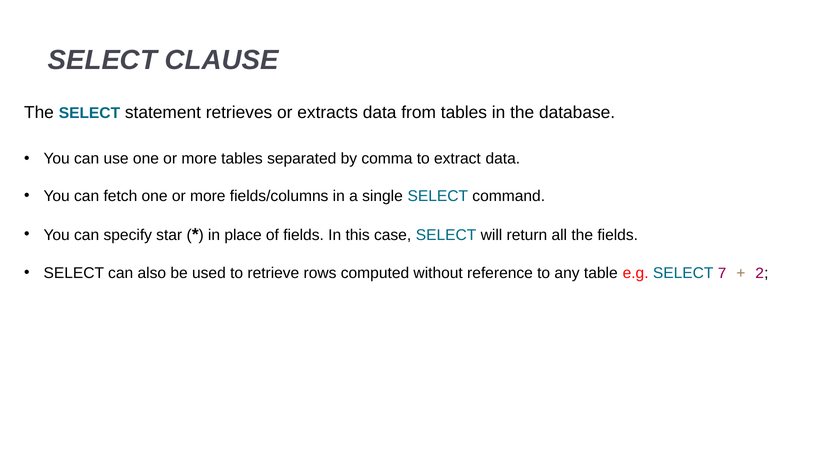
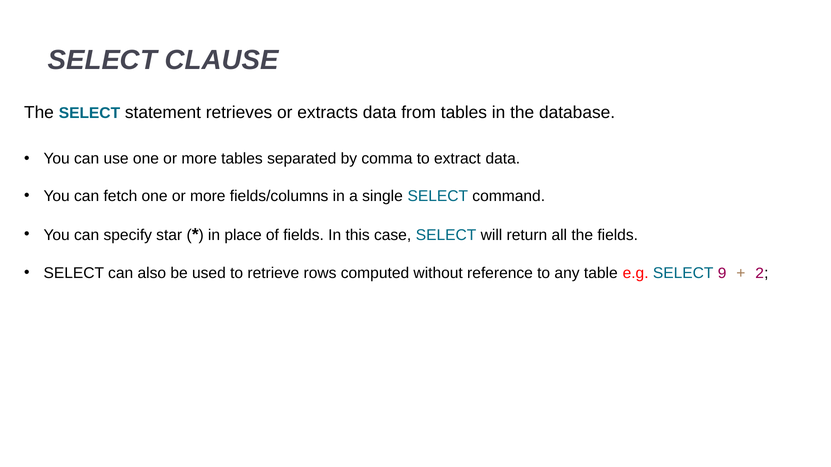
7: 7 -> 9 (722, 273)
